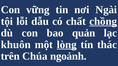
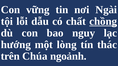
quản: quản -> nguy (84, 33)
khuôn: khuôn -> hướng (16, 45)
lòng underline: present -> none (67, 45)
